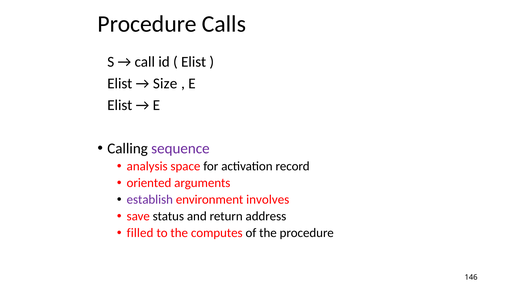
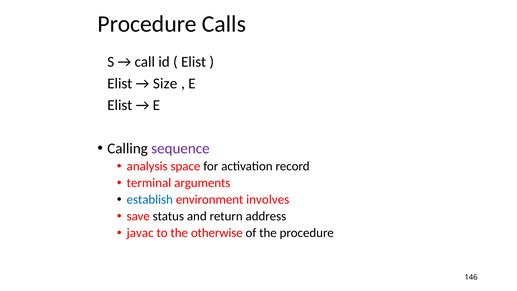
oriented: oriented -> terminal (149, 183)
establish colour: purple -> blue (150, 200)
filled: filled -> javac (140, 233)
computes: computes -> otherwise (217, 233)
